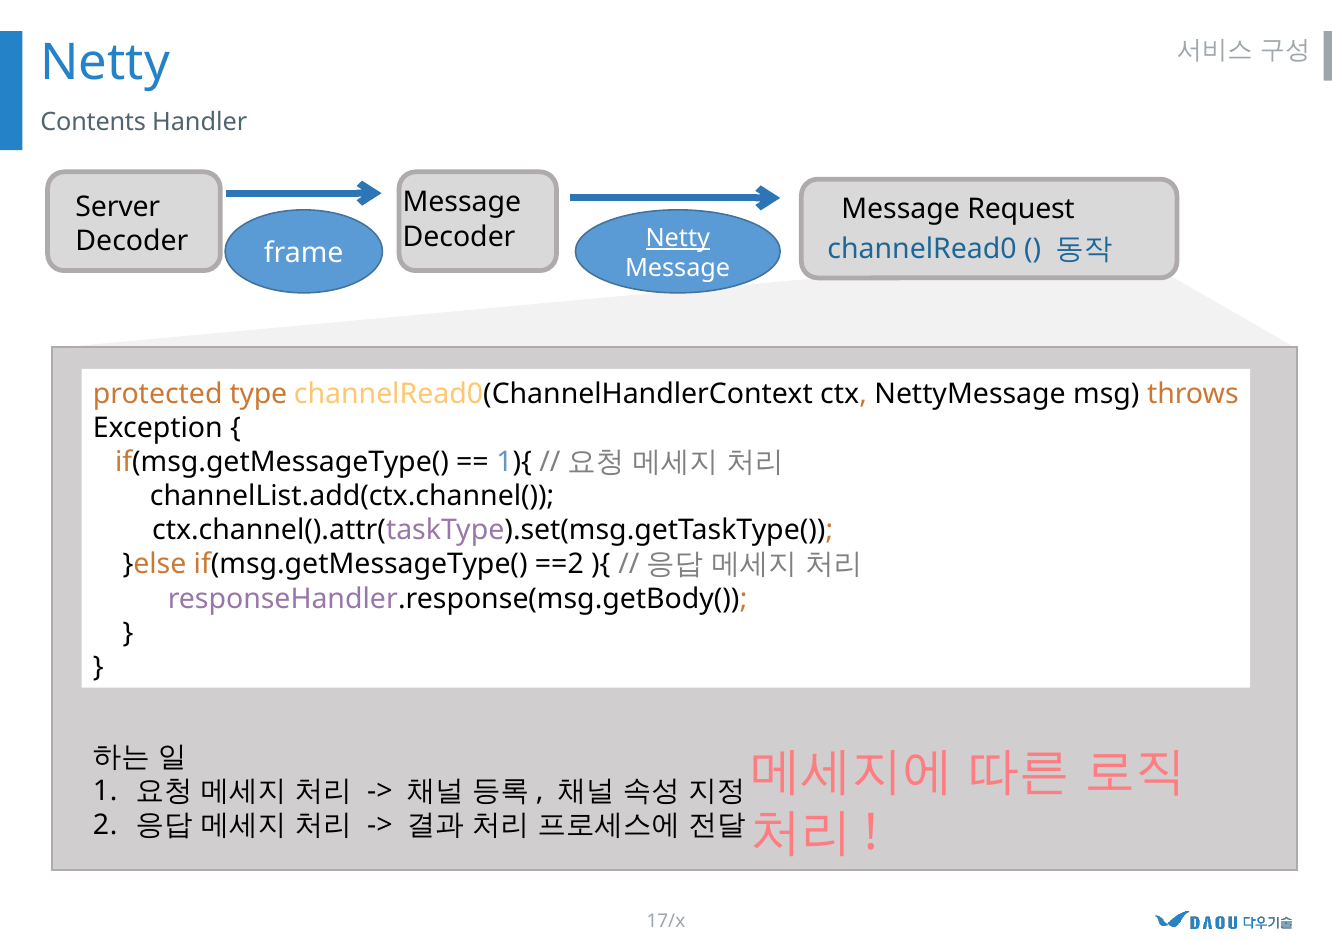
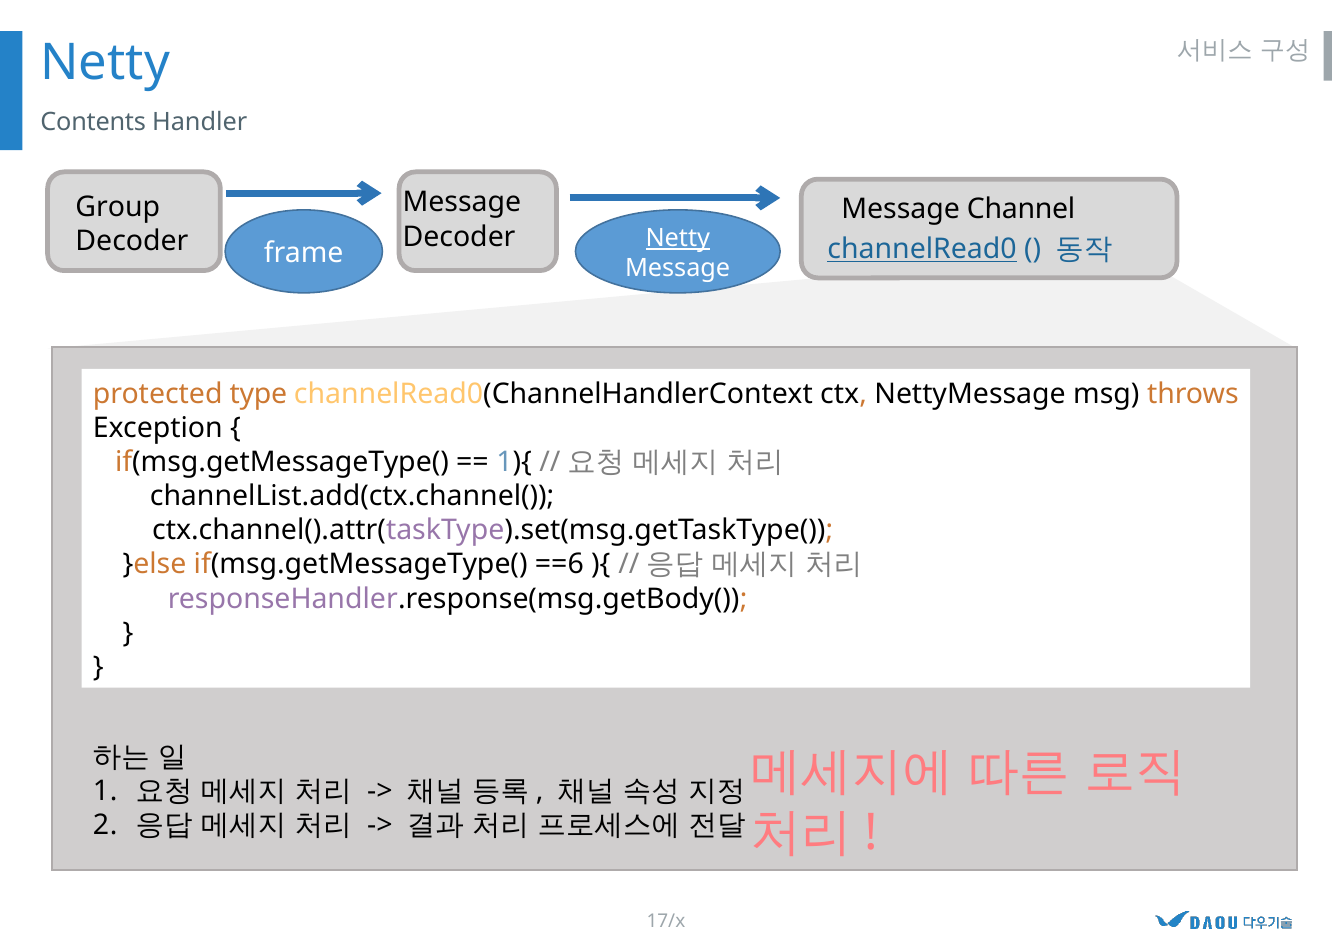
Server: Server -> Group (118, 207)
Request: Request -> Channel (1021, 209)
channelRead0 underline: none -> present (922, 249)
==2: ==2 -> ==6 (559, 564)
